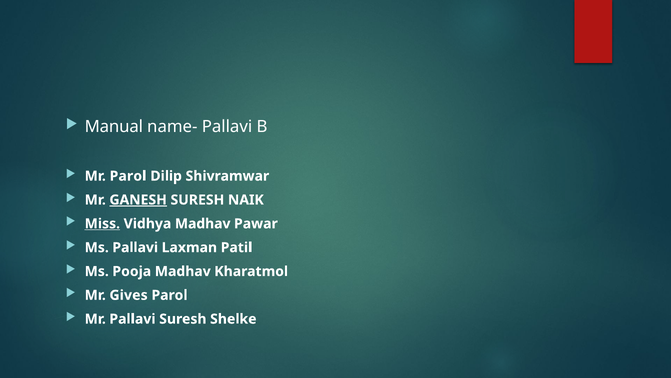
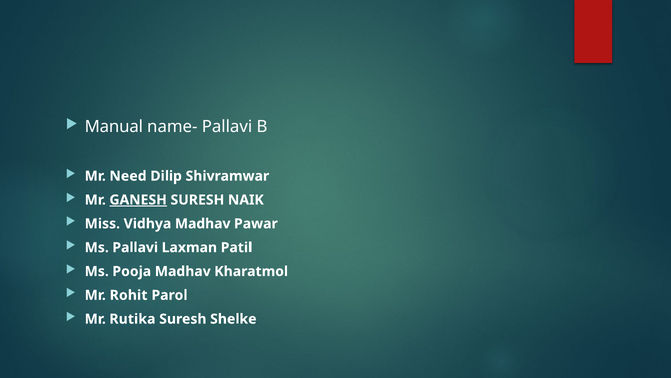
Mr Parol: Parol -> Need (128, 176)
Miss underline: present -> none (102, 223)
Gives: Gives -> Rohit (129, 295)
Mr Pallavi: Pallavi -> Rutika (132, 319)
